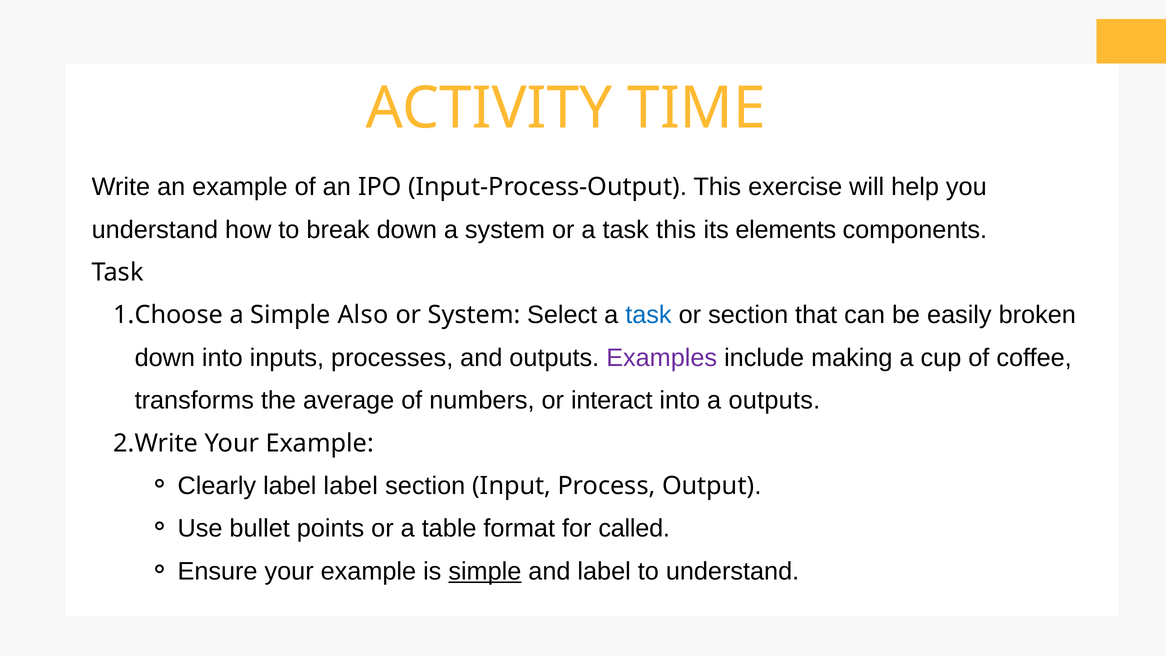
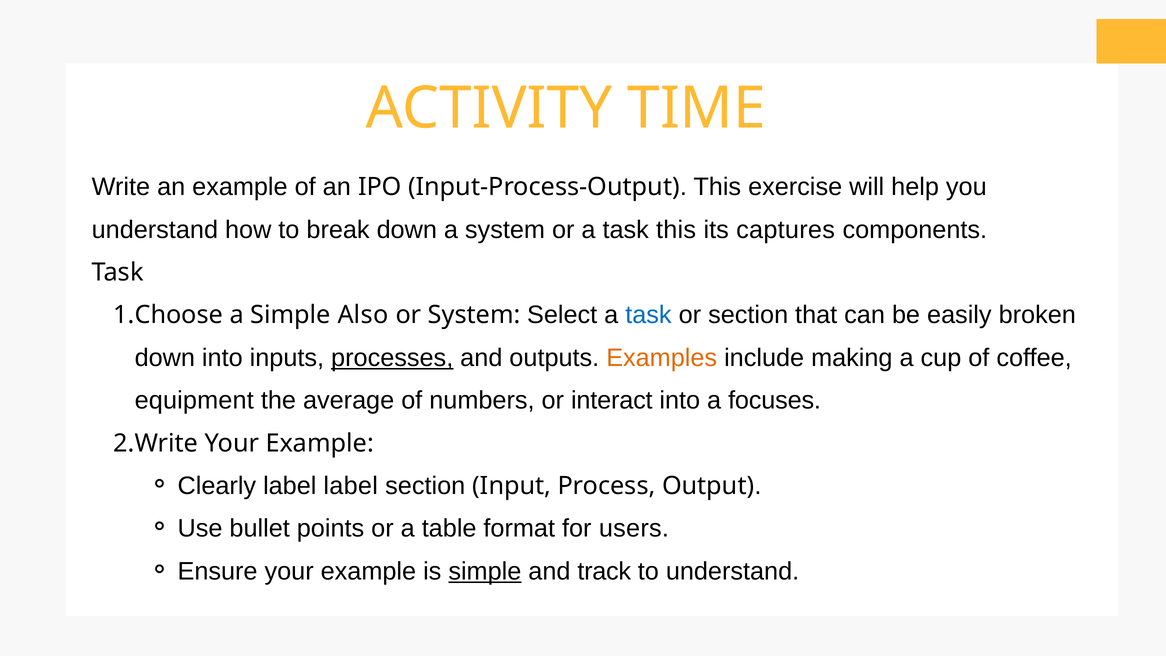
elements: elements -> captures (786, 230)
processes underline: none -> present (392, 358)
Examples colour: purple -> orange (662, 358)
transforms: transforms -> equipment (194, 400)
a outputs: outputs -> focuses (775, 400)
called: called -> users (634, 528)
and label: label -> track (604, 571)
